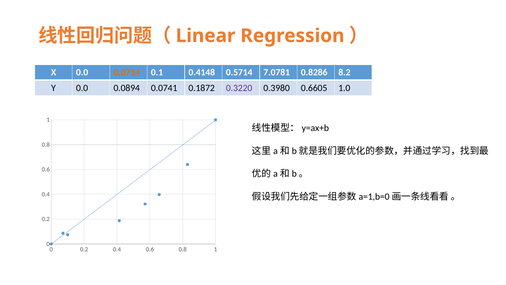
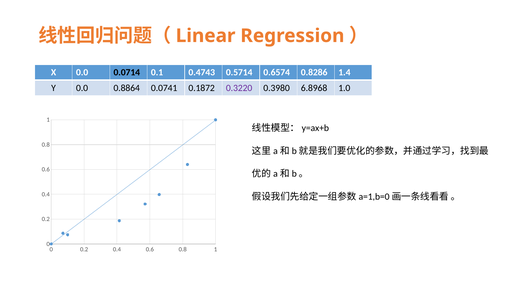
0.0714 colour: orange -> black (127, 72)
0.4148: 0.4148 -> 0.4743 (202, 72)
7.0781: 7.0781 -> 0.6574 (277, 72)
8.2: 8.2 -> 1.4 (344, 72)
0.0894: 0.0894 -> 0.8864 (127, 88)
0.6605: 0.6605 -> 6.8968 (314, 88)
